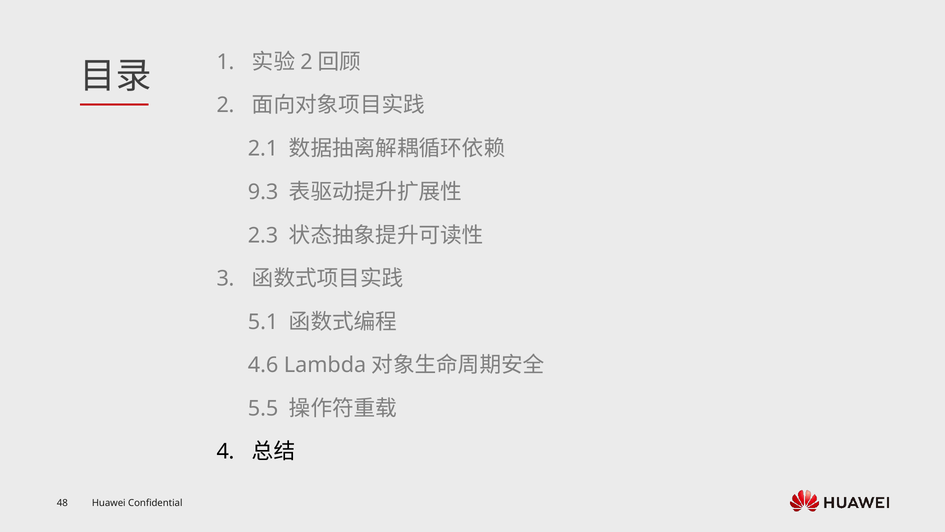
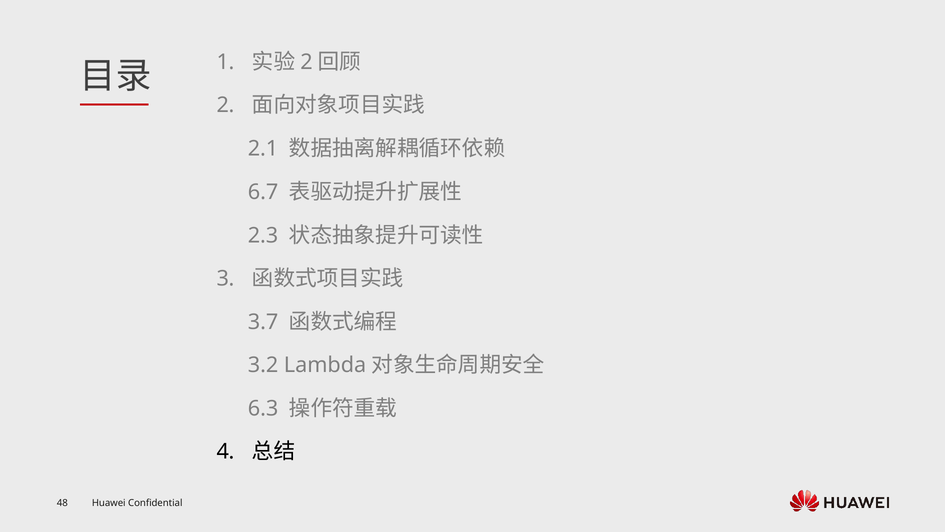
9.3: 9.3 -> 6.7 (263, 192)
5.1: 5.1 -> 3.7 (263, 322)
4.6: 4.6 -> 3.2 (263, 365)
5.5: 5.5 -> 6.3 (263, 408)
